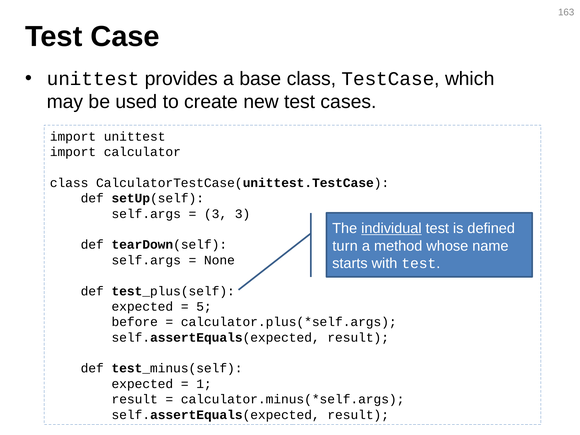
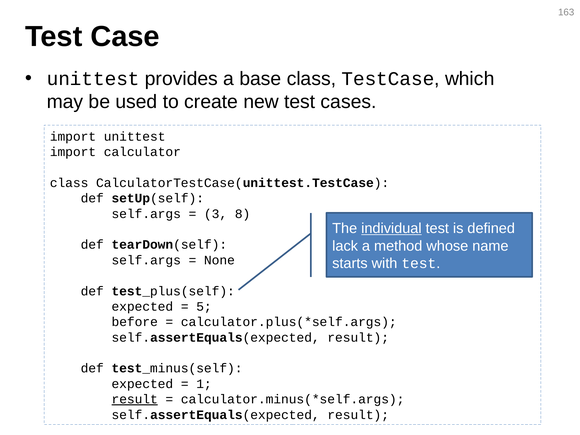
3 3: 3 -> 8 (243, 214)
turn: turn -> lack (345, 246)
result underline: none -> present (135, 399)
